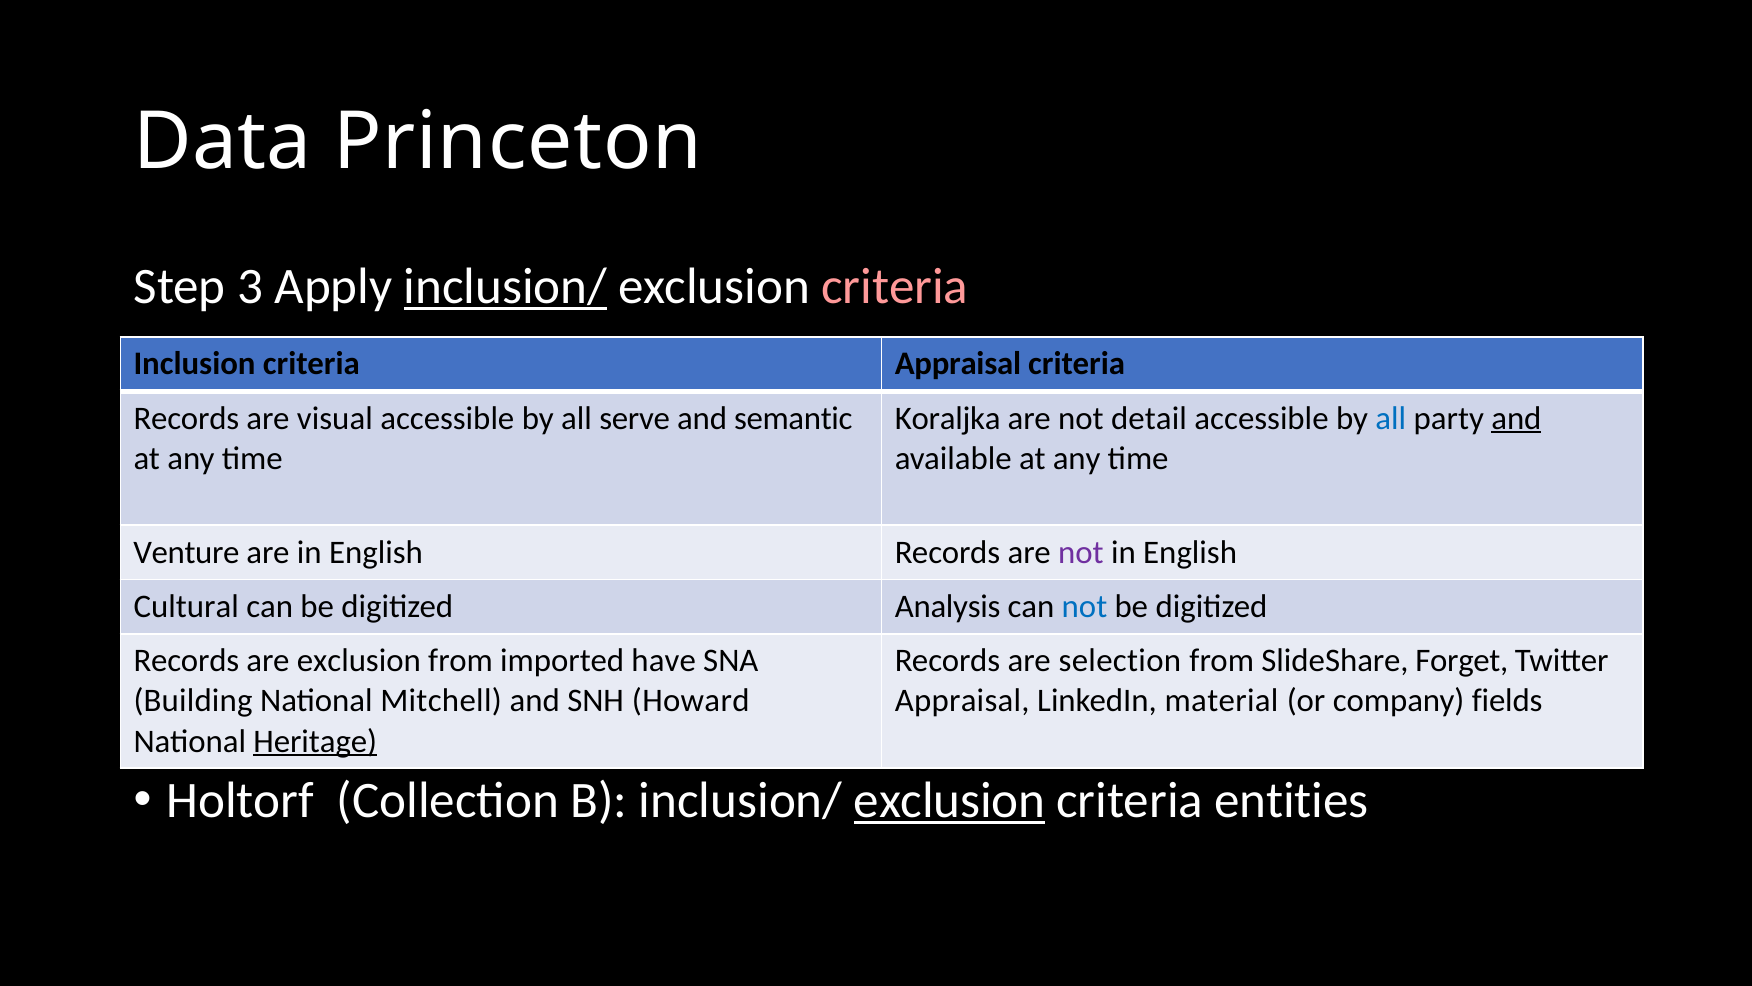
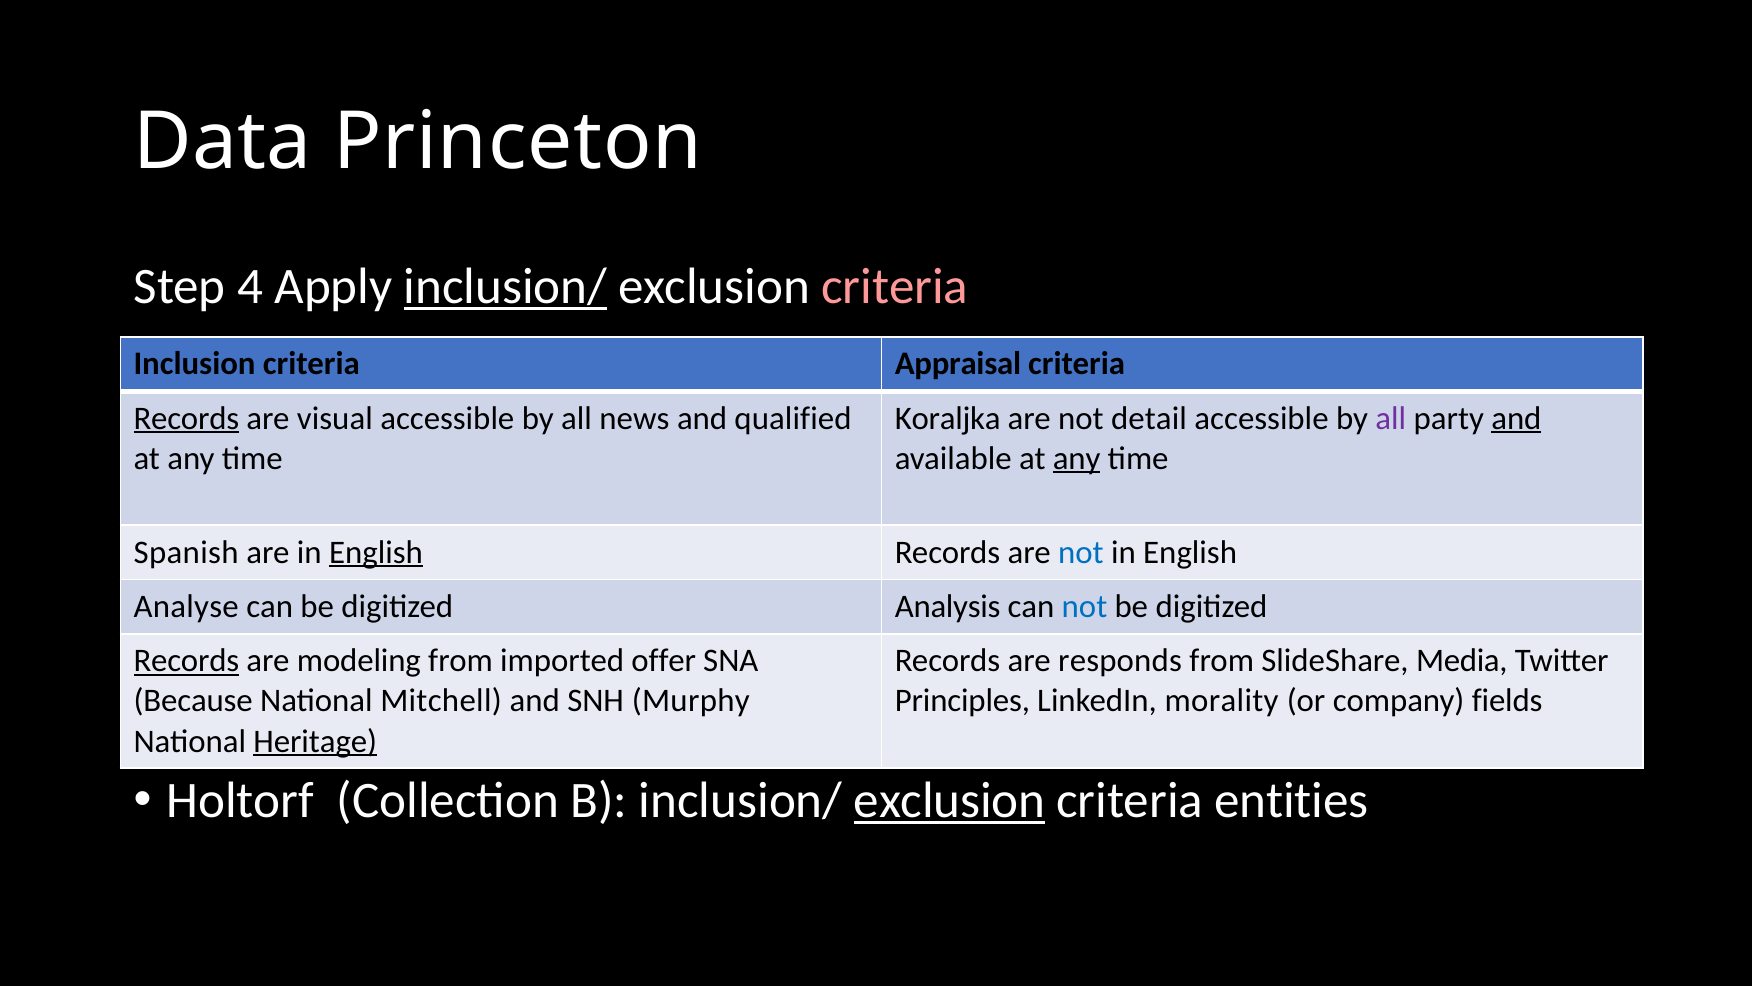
3: 3 -> 4 (250, 286)
Records underline: none -> present (186, 418)
serve: serve -> news (634, 418)
semantic: semantic -> qualified (793, 418)
all colour: blue -> purple (1391, 418)
any underline: none -> present (1077, 458)
Venture: Venture -> Spanish (186, 552)
English underline: none -> present (376, 552)
not colour: purple -> blue (1081, 552)
Cultural: Cultural -> Analyse (186, 606)
Records underline: none -> present (186, 661)
are exclusion: exclusion -> modeling (359, 661)
have: have -> offer (664, 661)
selection: selection -> responds (1120, 661)
Forget: Forget -> Media (1462, 661)
Building: Building -> Because (193, 701)
Howard: Howard -> Murphy (691, 701)
Appraisal: Appraisal -> Principles (962, 701)
material: material -> morality (1222, 701)
